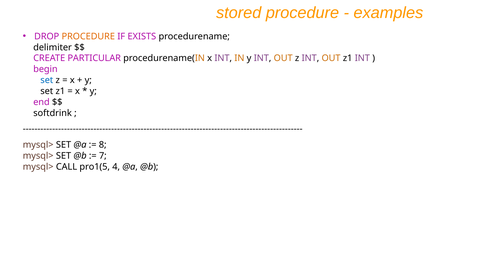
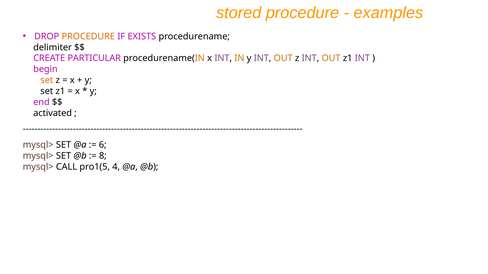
set colour: blue -> orange (47, 80)
softdrink: softdrink -> activated (53, 113)
8: 8 -> 6 (103, 145)
7: 7 -> 8 (103, 156)
